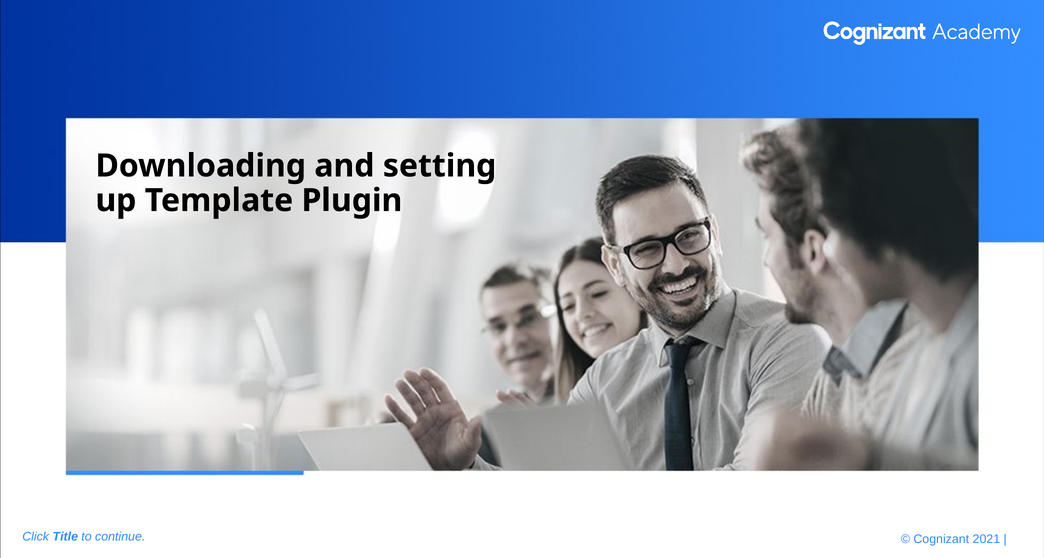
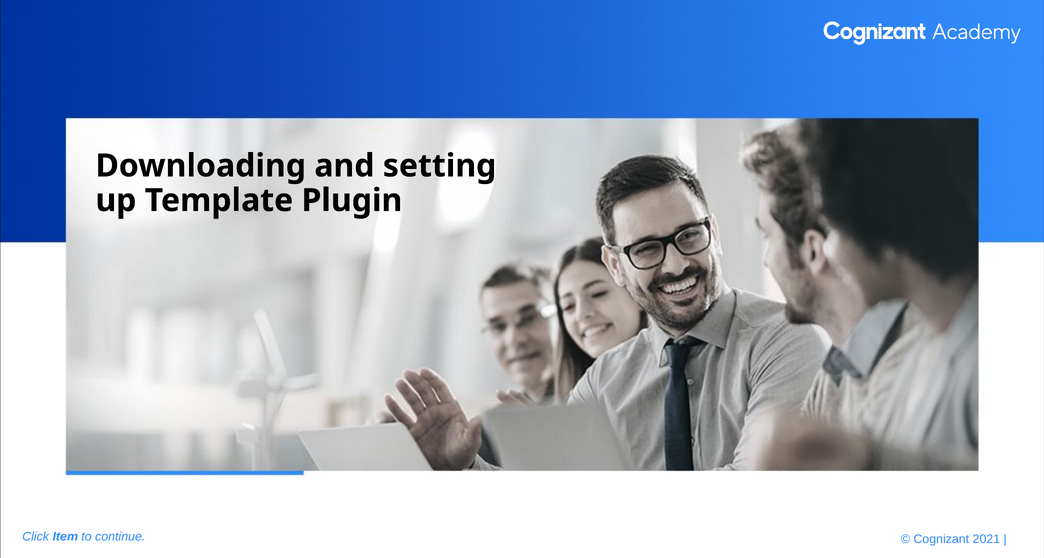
Title: Title -> Item (65, 537)
